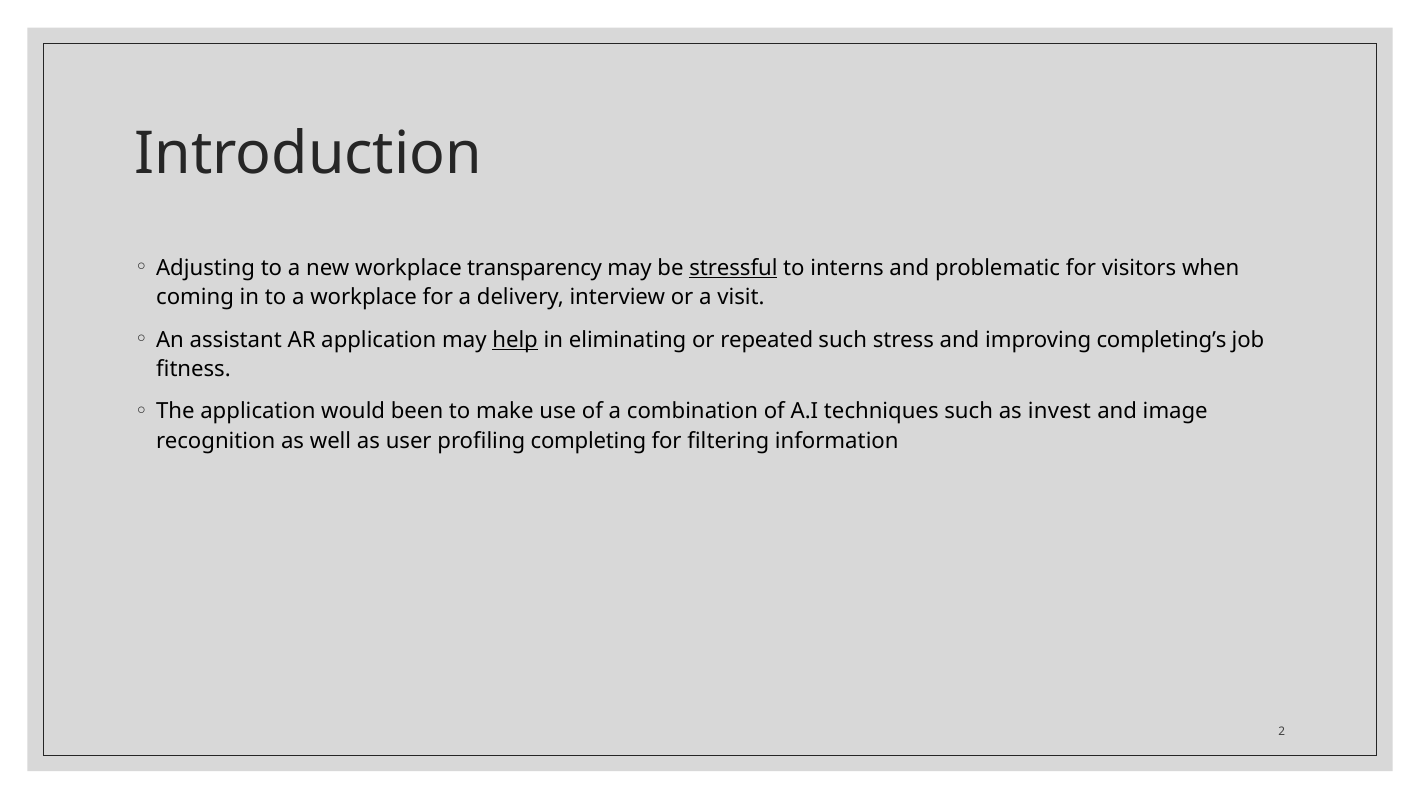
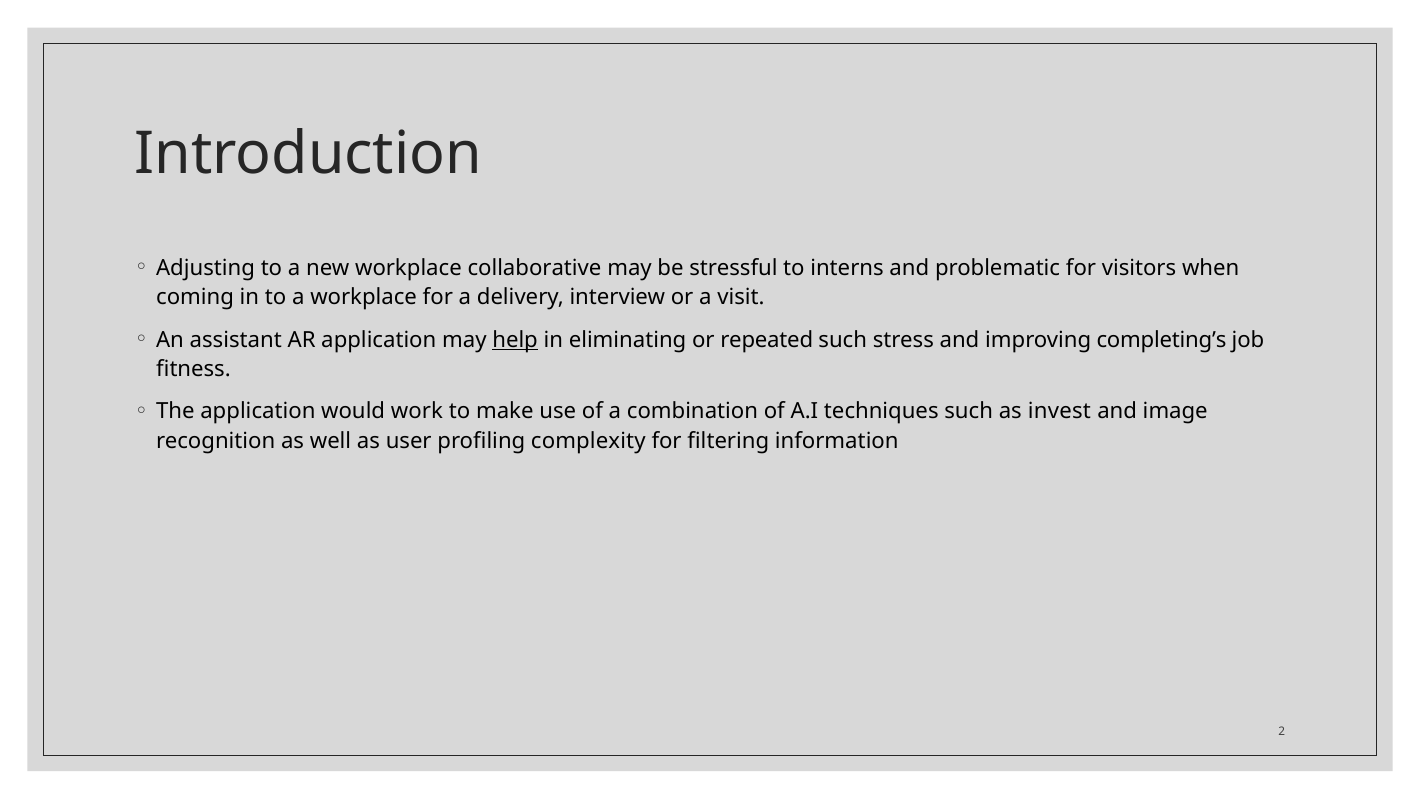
transparency: transparency -> collaborative (534, 268)
stressful underline: present -> none (733, 268)
been: been -> work (417, 412)
completing: completing -> complexity (588, 441)
